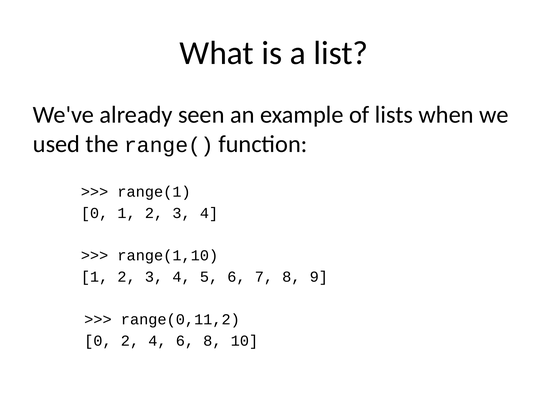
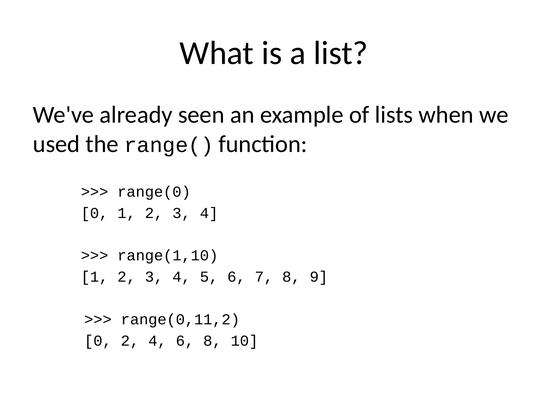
range(1: range(1 -> range(0 (154, 192)
